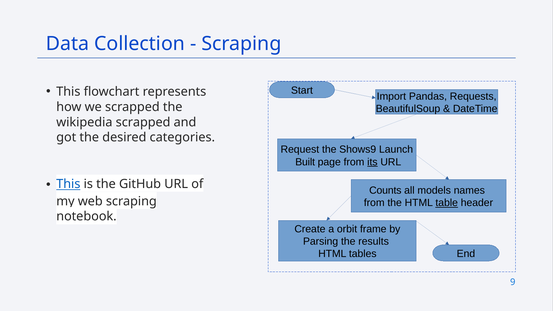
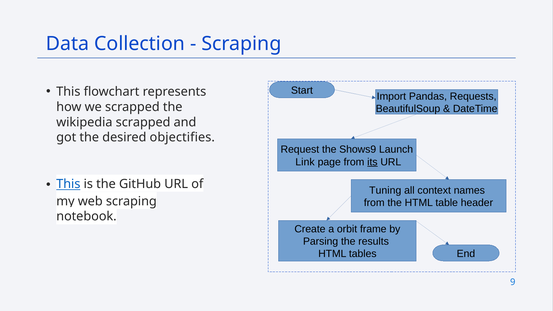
categories: categories -> objectifies (182, 137)
Built: Built -> Link (305, 162)
Counts: Counts -> Tuning (385, 190)
models: models -> context (434, 190)
table underline: present -> none (447, 203)
